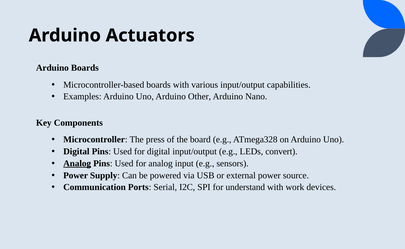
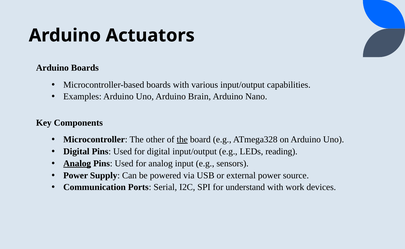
Other: Other -> Brain (200, 97)
press: press -> other (155, 140)
the underline: none -> present (182, 140)
convert: convert -> reading (281, 152)
